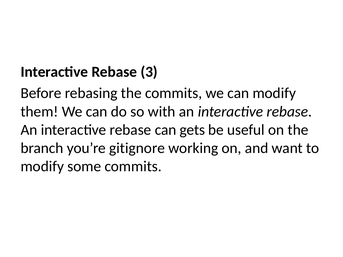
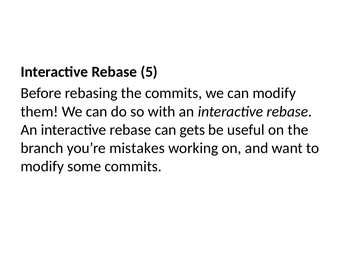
3: 3 -> 5 (149, 72)
gitignore: gitignore -> mistakes (137, 148)
